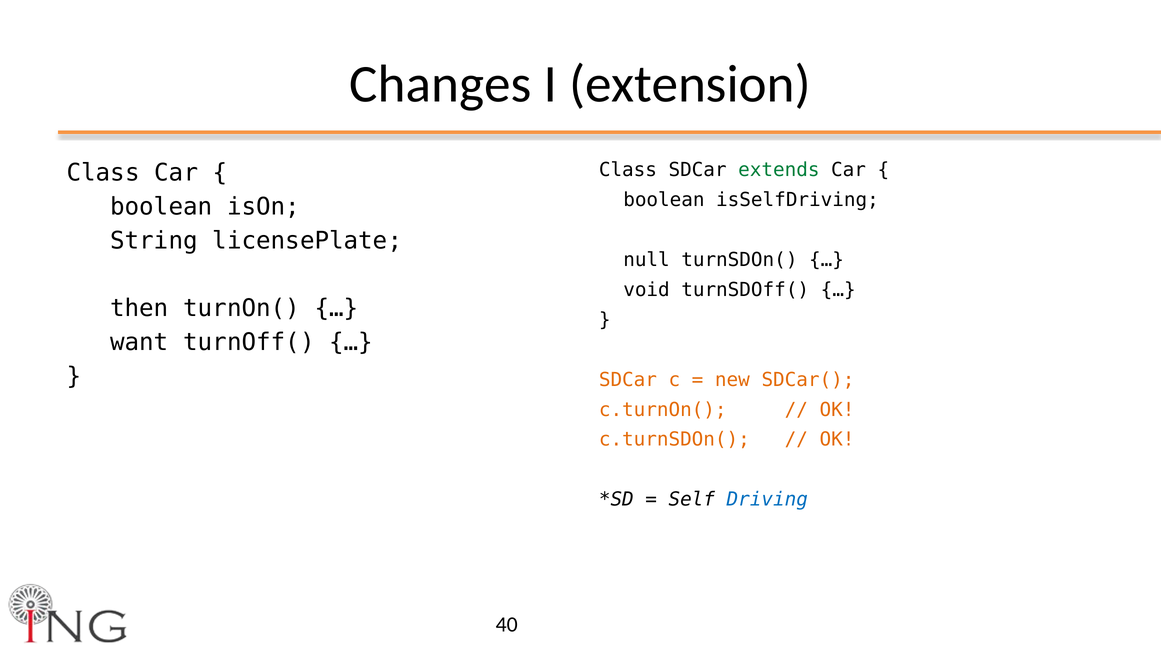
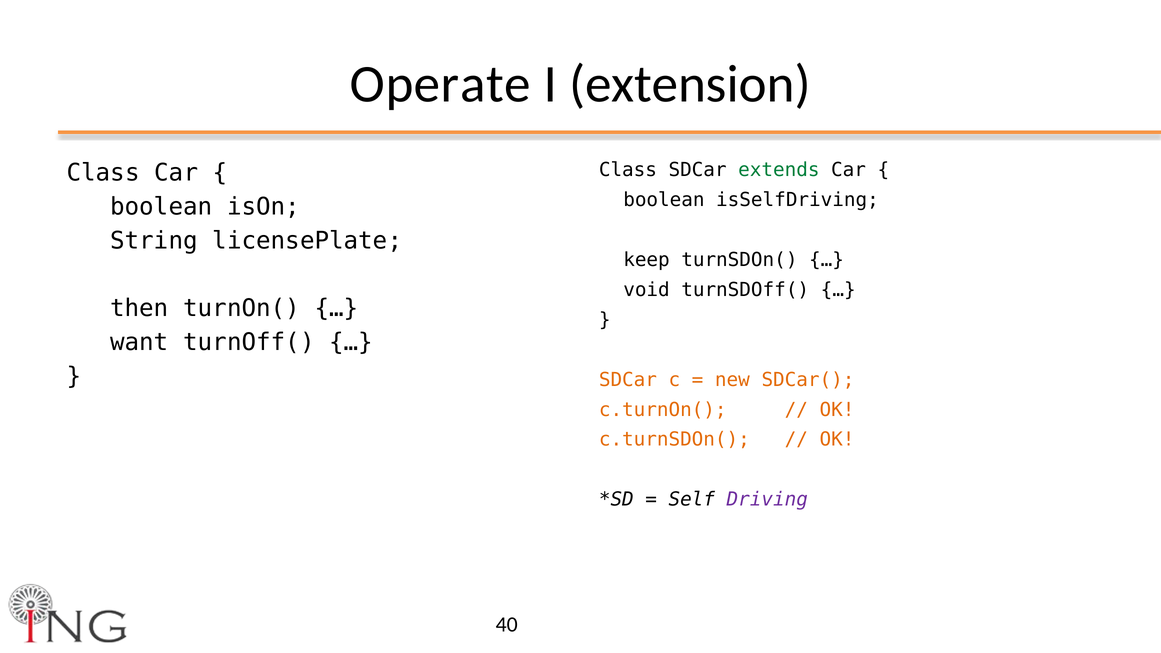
Changes: Changes -> Operate (440, 84)
null: null -> keep (647, 260)
Driving colour: blue -> purple (767, 500)
